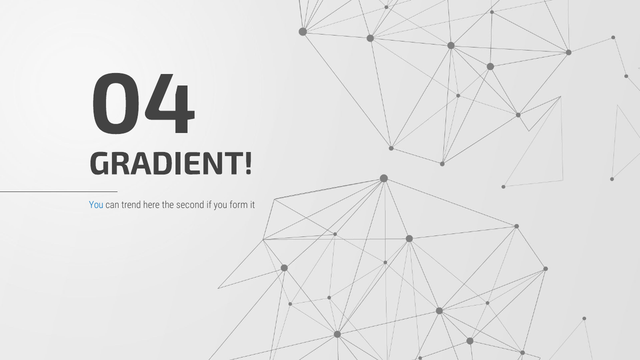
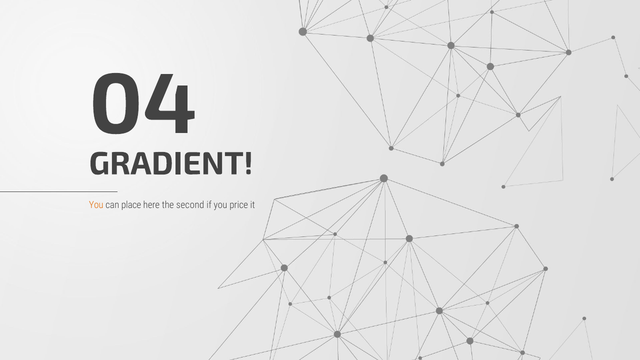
You colour: blue -> orange (96, 205)
trend: trend -> place (131, 205)
form: form -> price (239, 205)
